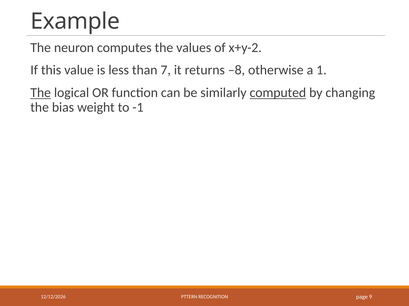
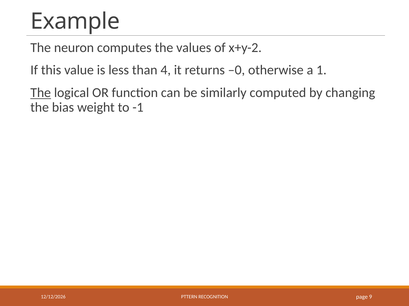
7: 7 -> 4 (166, 70)
–8: –8 -> –0 (236, 70)
computed underline: present -> none (278, 93)
